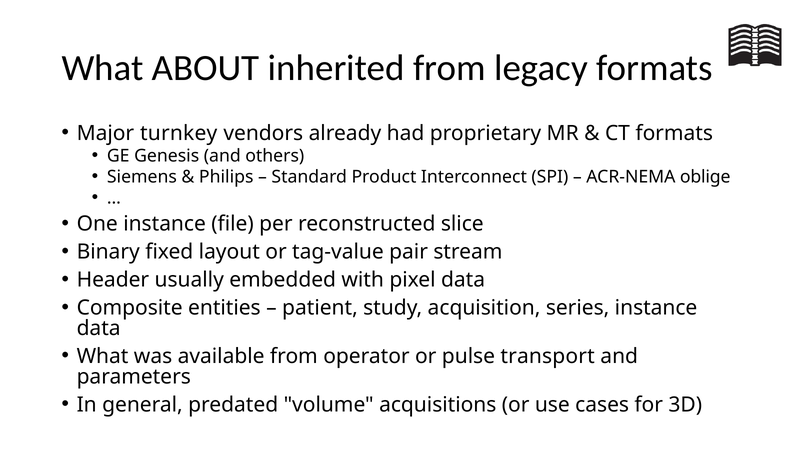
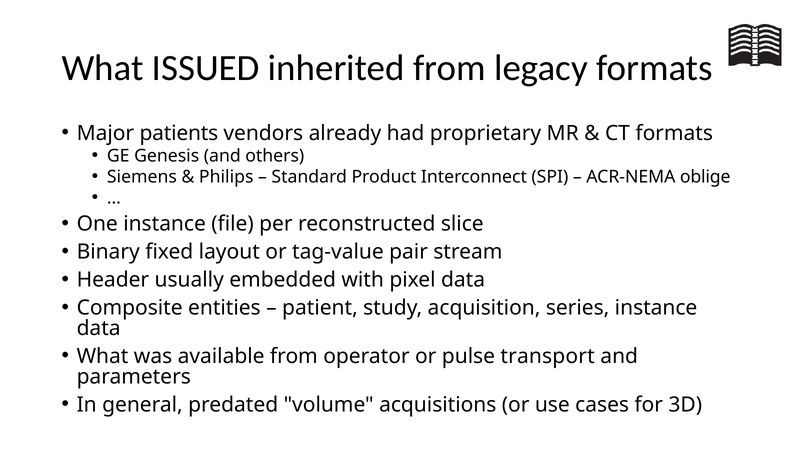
ABOUT: ABOUT -> ISSUED (206, 68)
turnkey: turnkey -> patients (179, 133)
